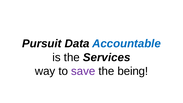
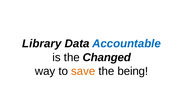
Pursuit: Pursuit -> Library (42, 44)
Services: Services -> Changed (107, 57)
save colour: purple -> orange (83, 71)
